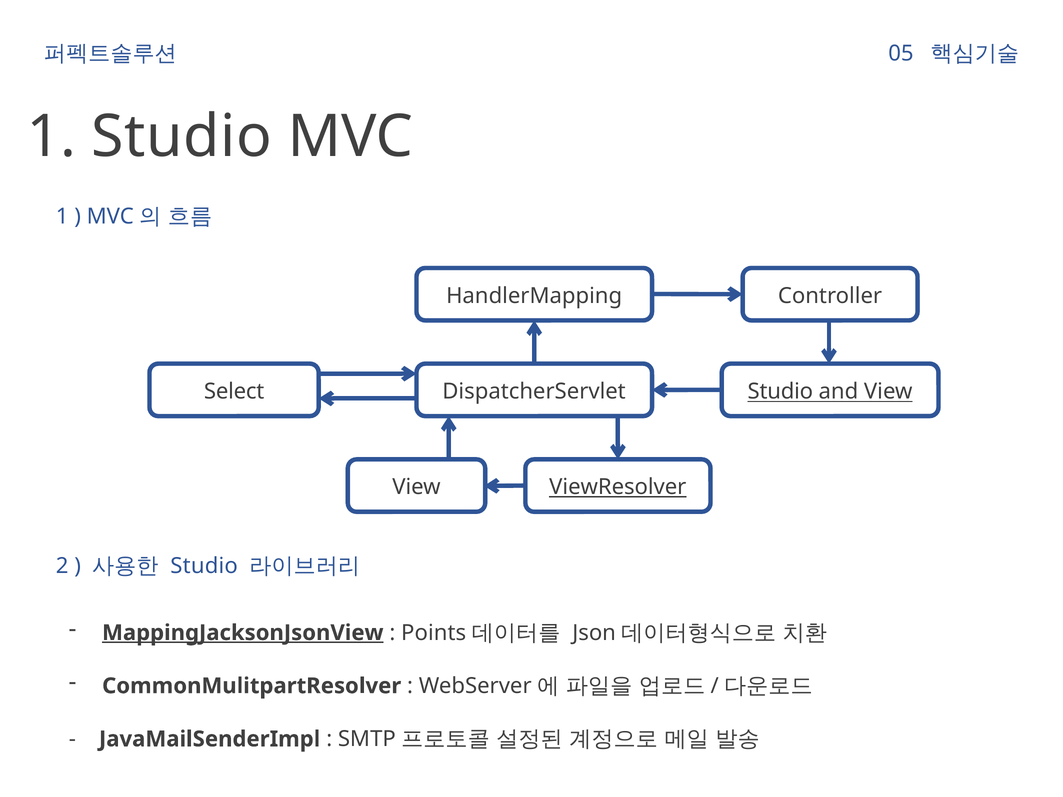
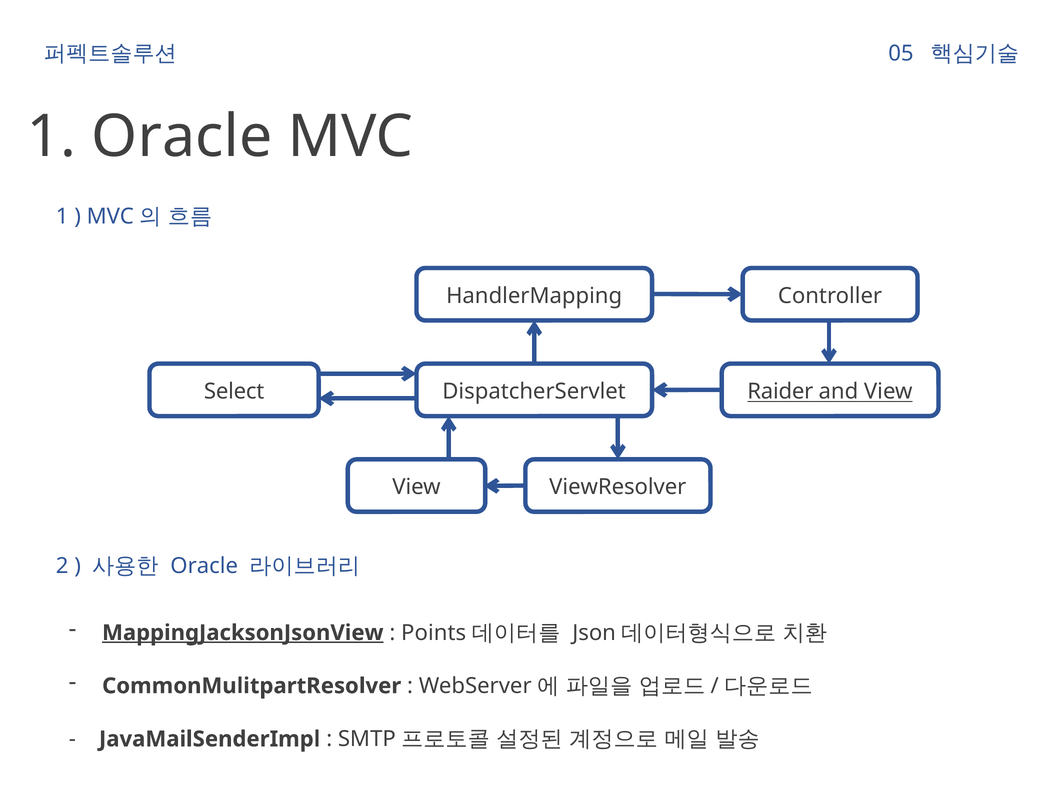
1 Studio: Studio -> Oracle (182, 137)
Studio: Studio -> Raider (780, 392)
ViewResolver underline: present -> none (618, 487)
Studio: Studio -> Oracle (204, 566)
